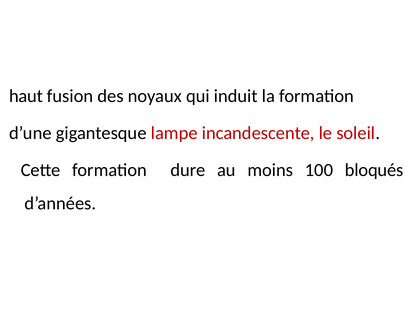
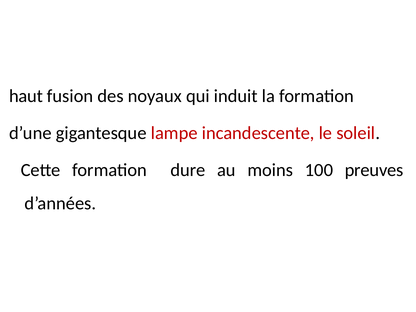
bloqués: bloqués -> preuves (374, 170)
